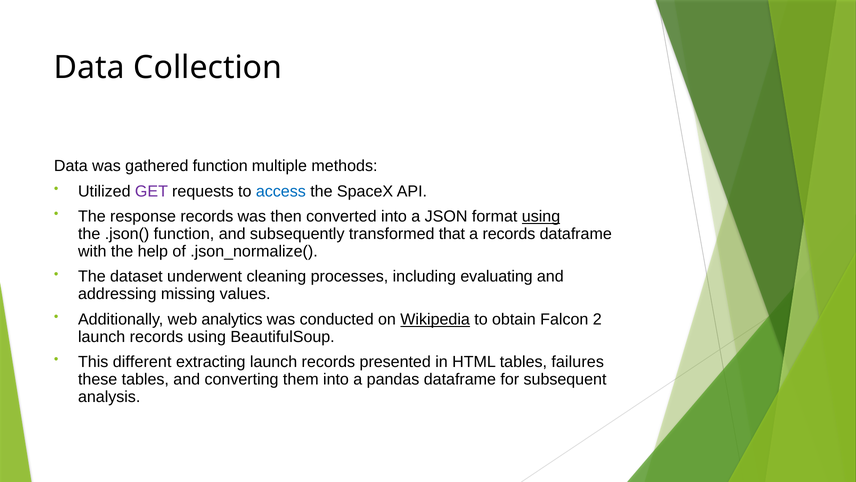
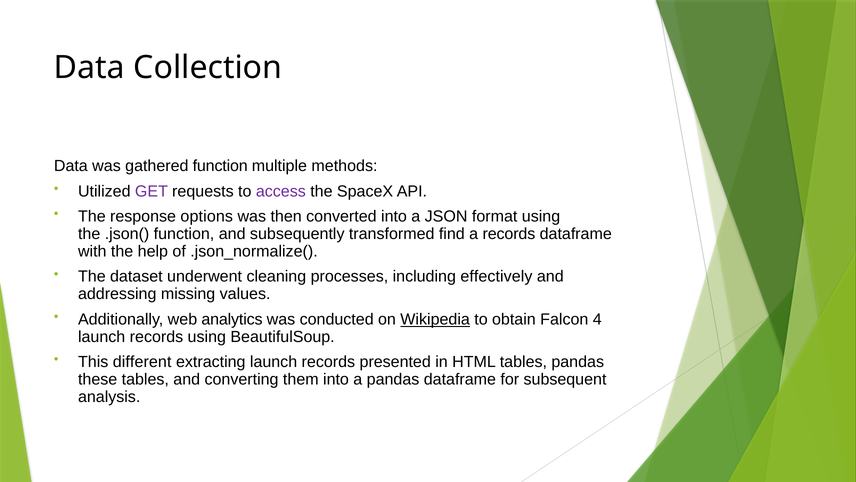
access colour: blue -> purple (281, 191)
response records: records -> options (207, 216)
using underline: present -> none (541, 216)
that: that -> find (452, 234)
evaluating: evaluating -> effectively (496, 276)
2: 2 -> 4 (597, 319)
tables failures: failures -> pandas (578, 362)
